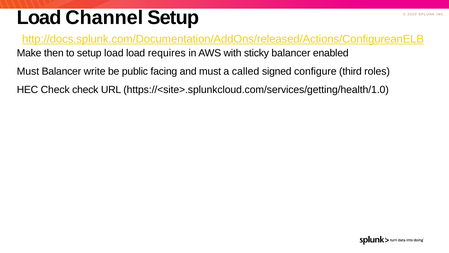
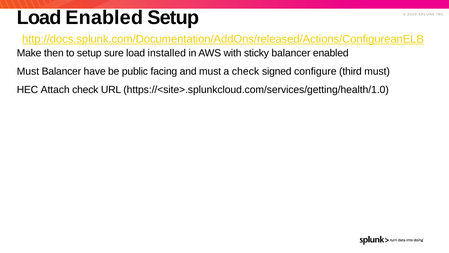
Load Channel: Channel -> Enabled (104, 18)
setup load: load -> sure (114, 53)
requires: requires -> installed (167, 53)
write: write -> have (95, 71)
a called: called -> check (246, 71)
third roles: roles -> must (377, 71)
HEC Check: Check -> Attach (55, 90)
